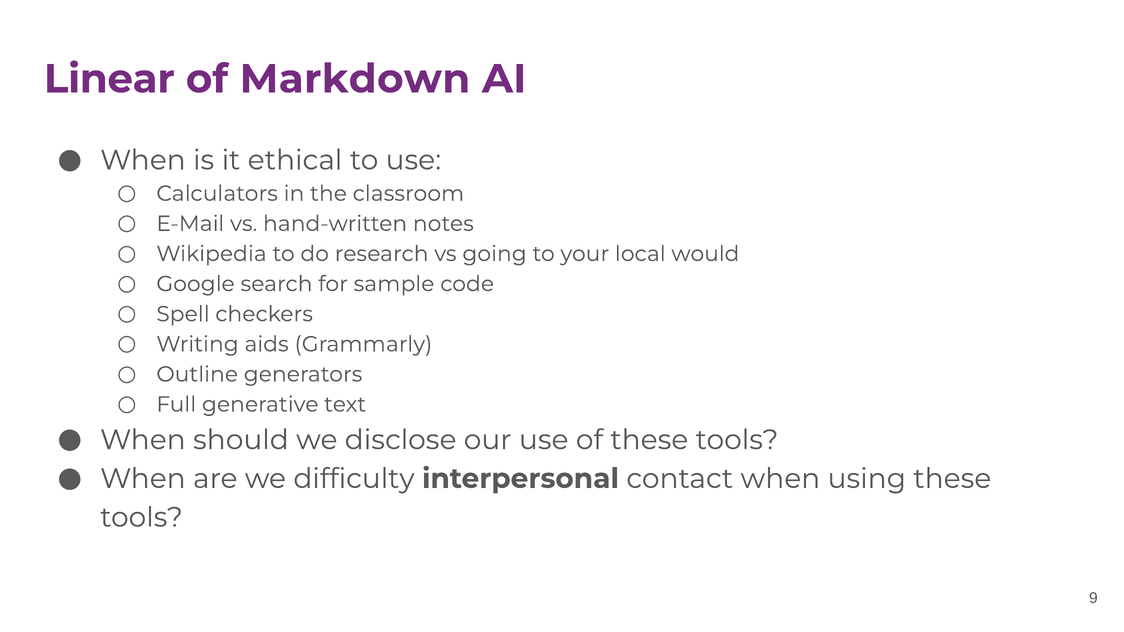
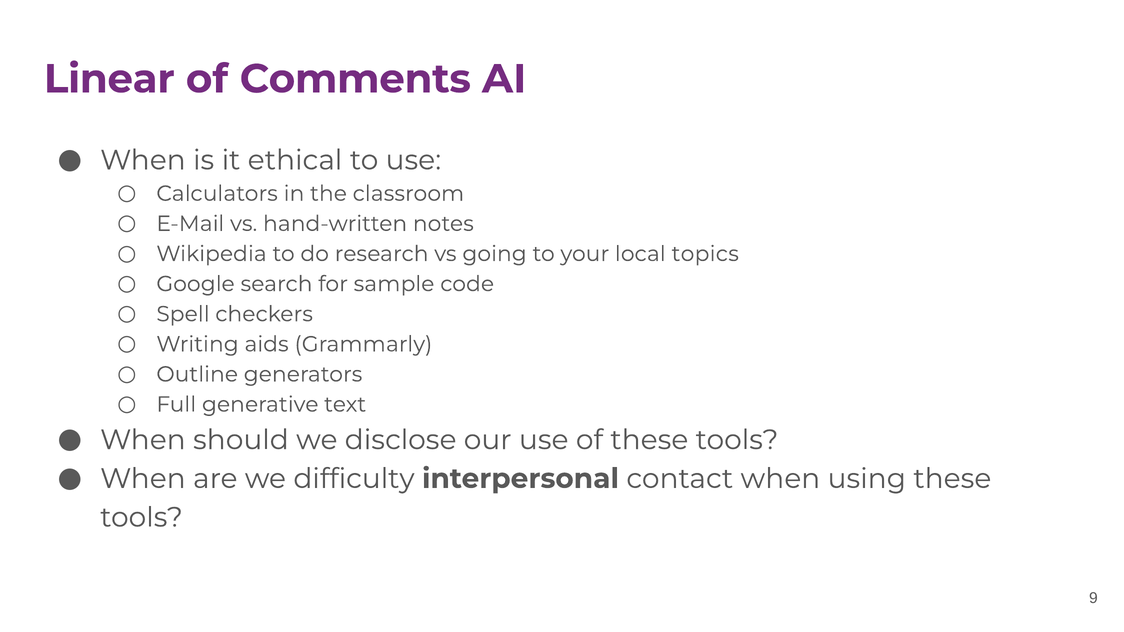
Markdown: Markdown -> Comments (355, 79)
would: would -> topics (705, 254)
